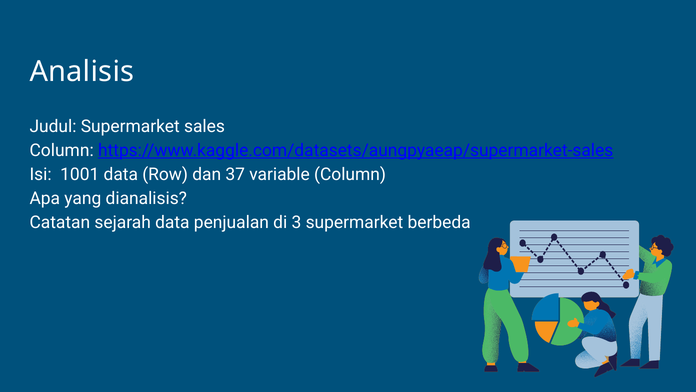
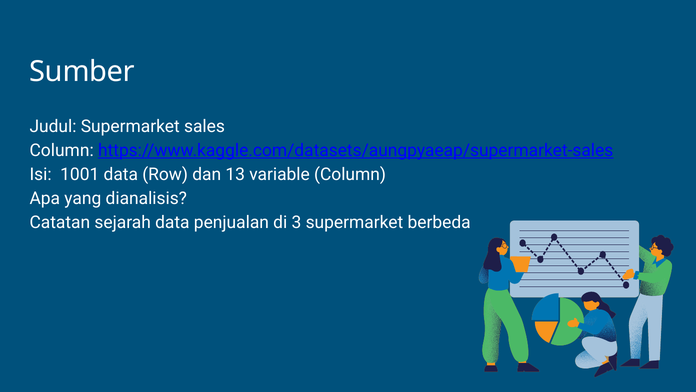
Analisis: Analisis -> Sumber (82, 72)
37: 37 -> 13 (235, 174)
